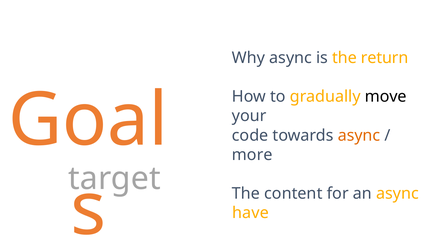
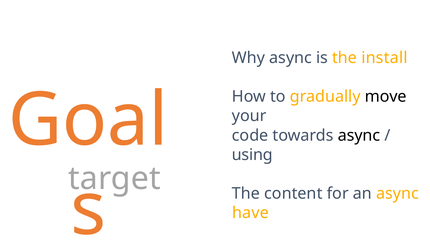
return: return -> install (385, 58)
async colour: orange -> black (359, 135)
more: more -> using (252, 155)
